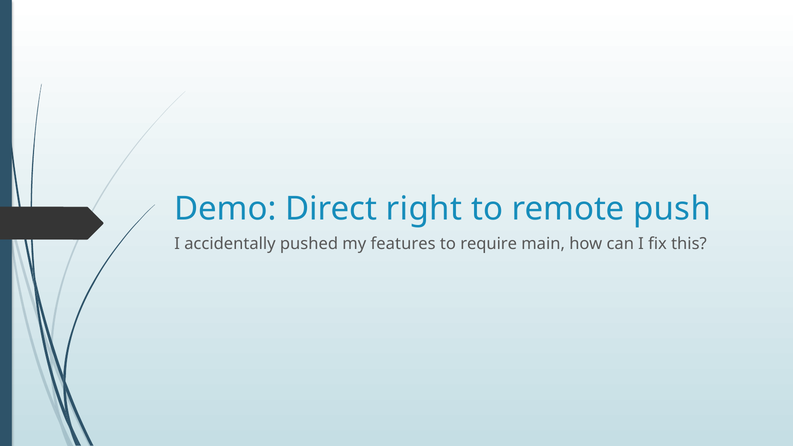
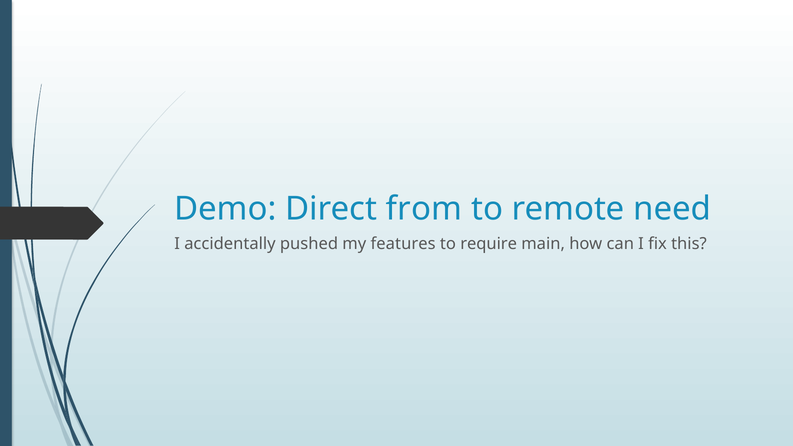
right: right -> from (424, 209)
push: push -> need (672, 209)
